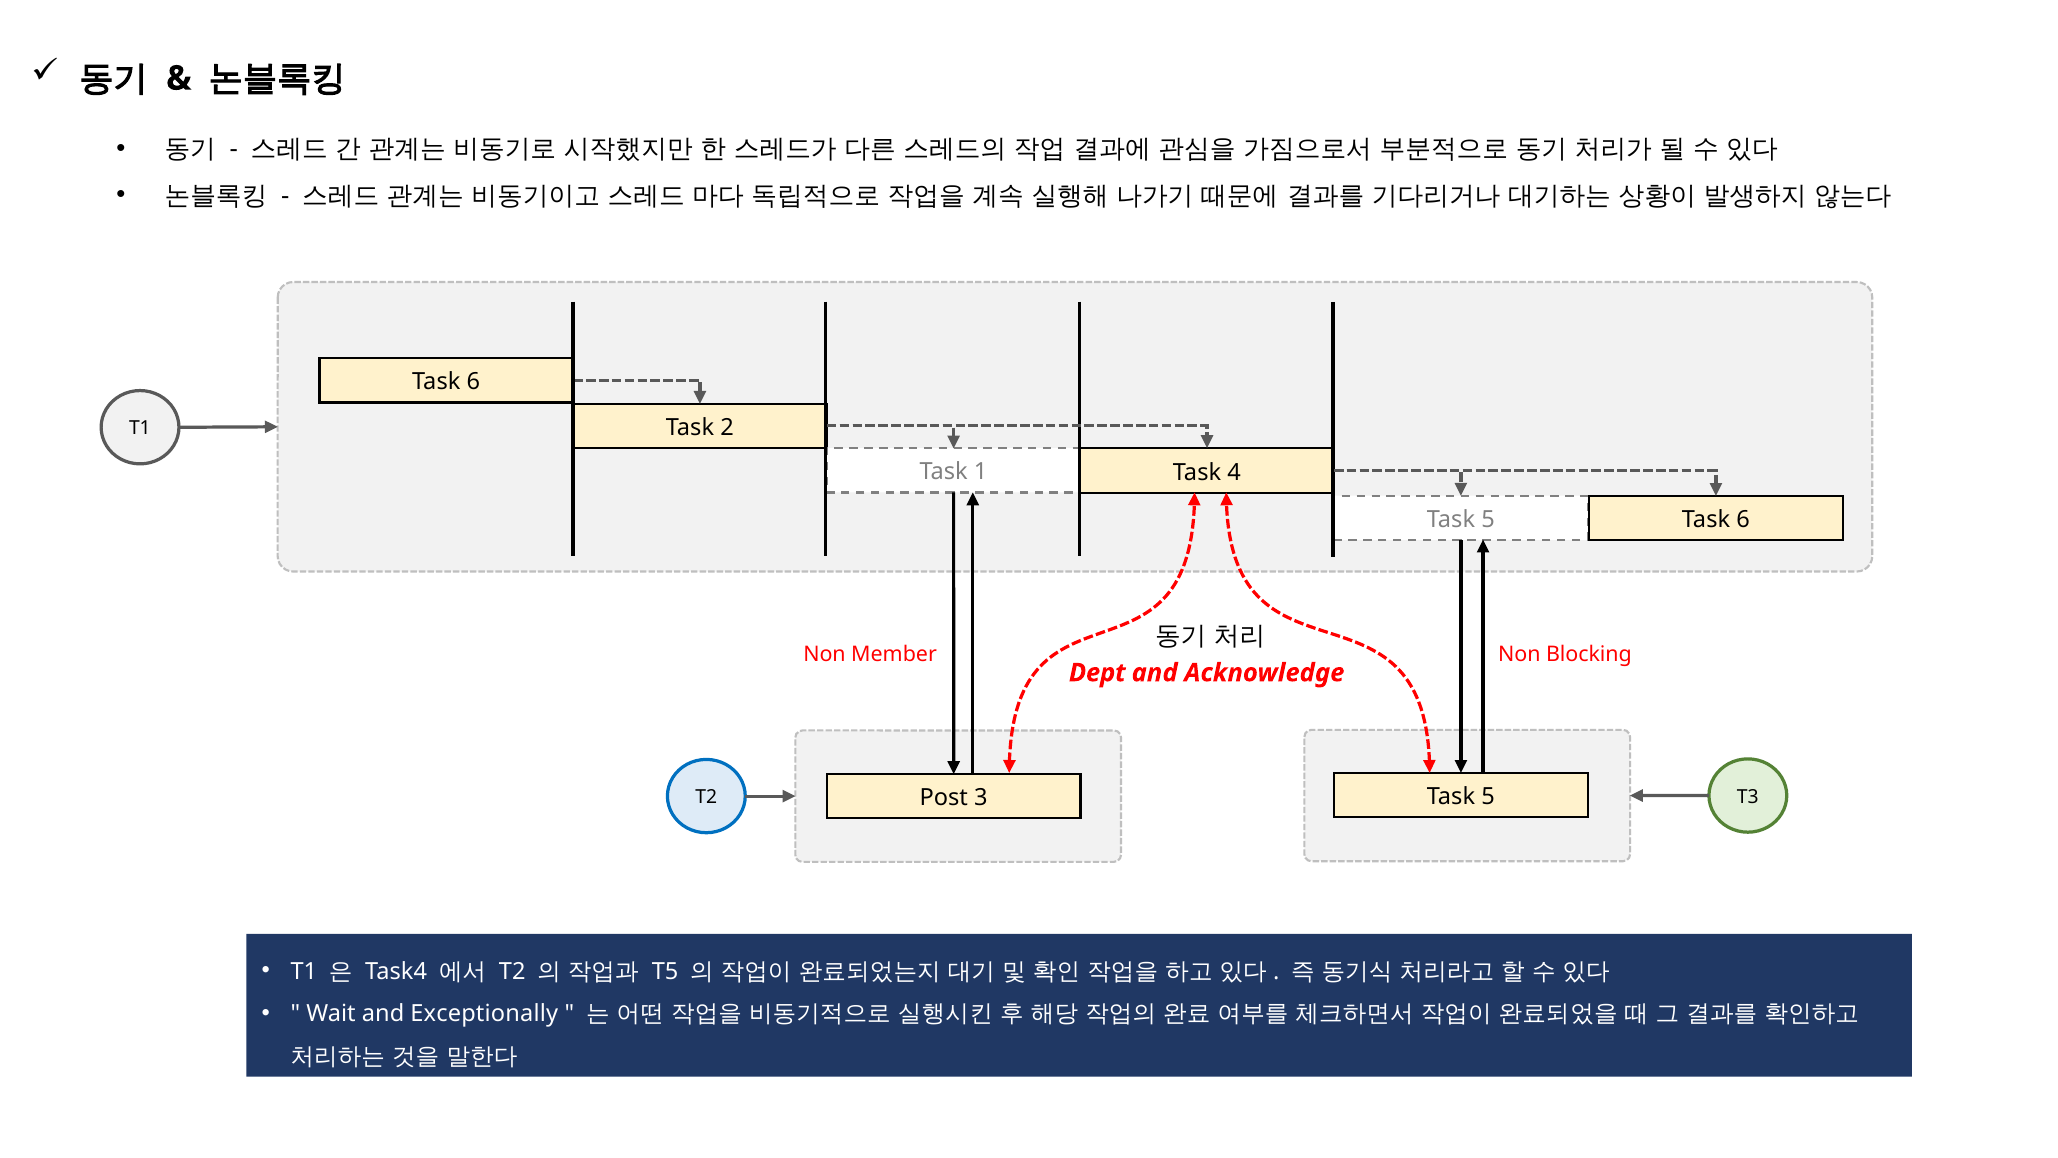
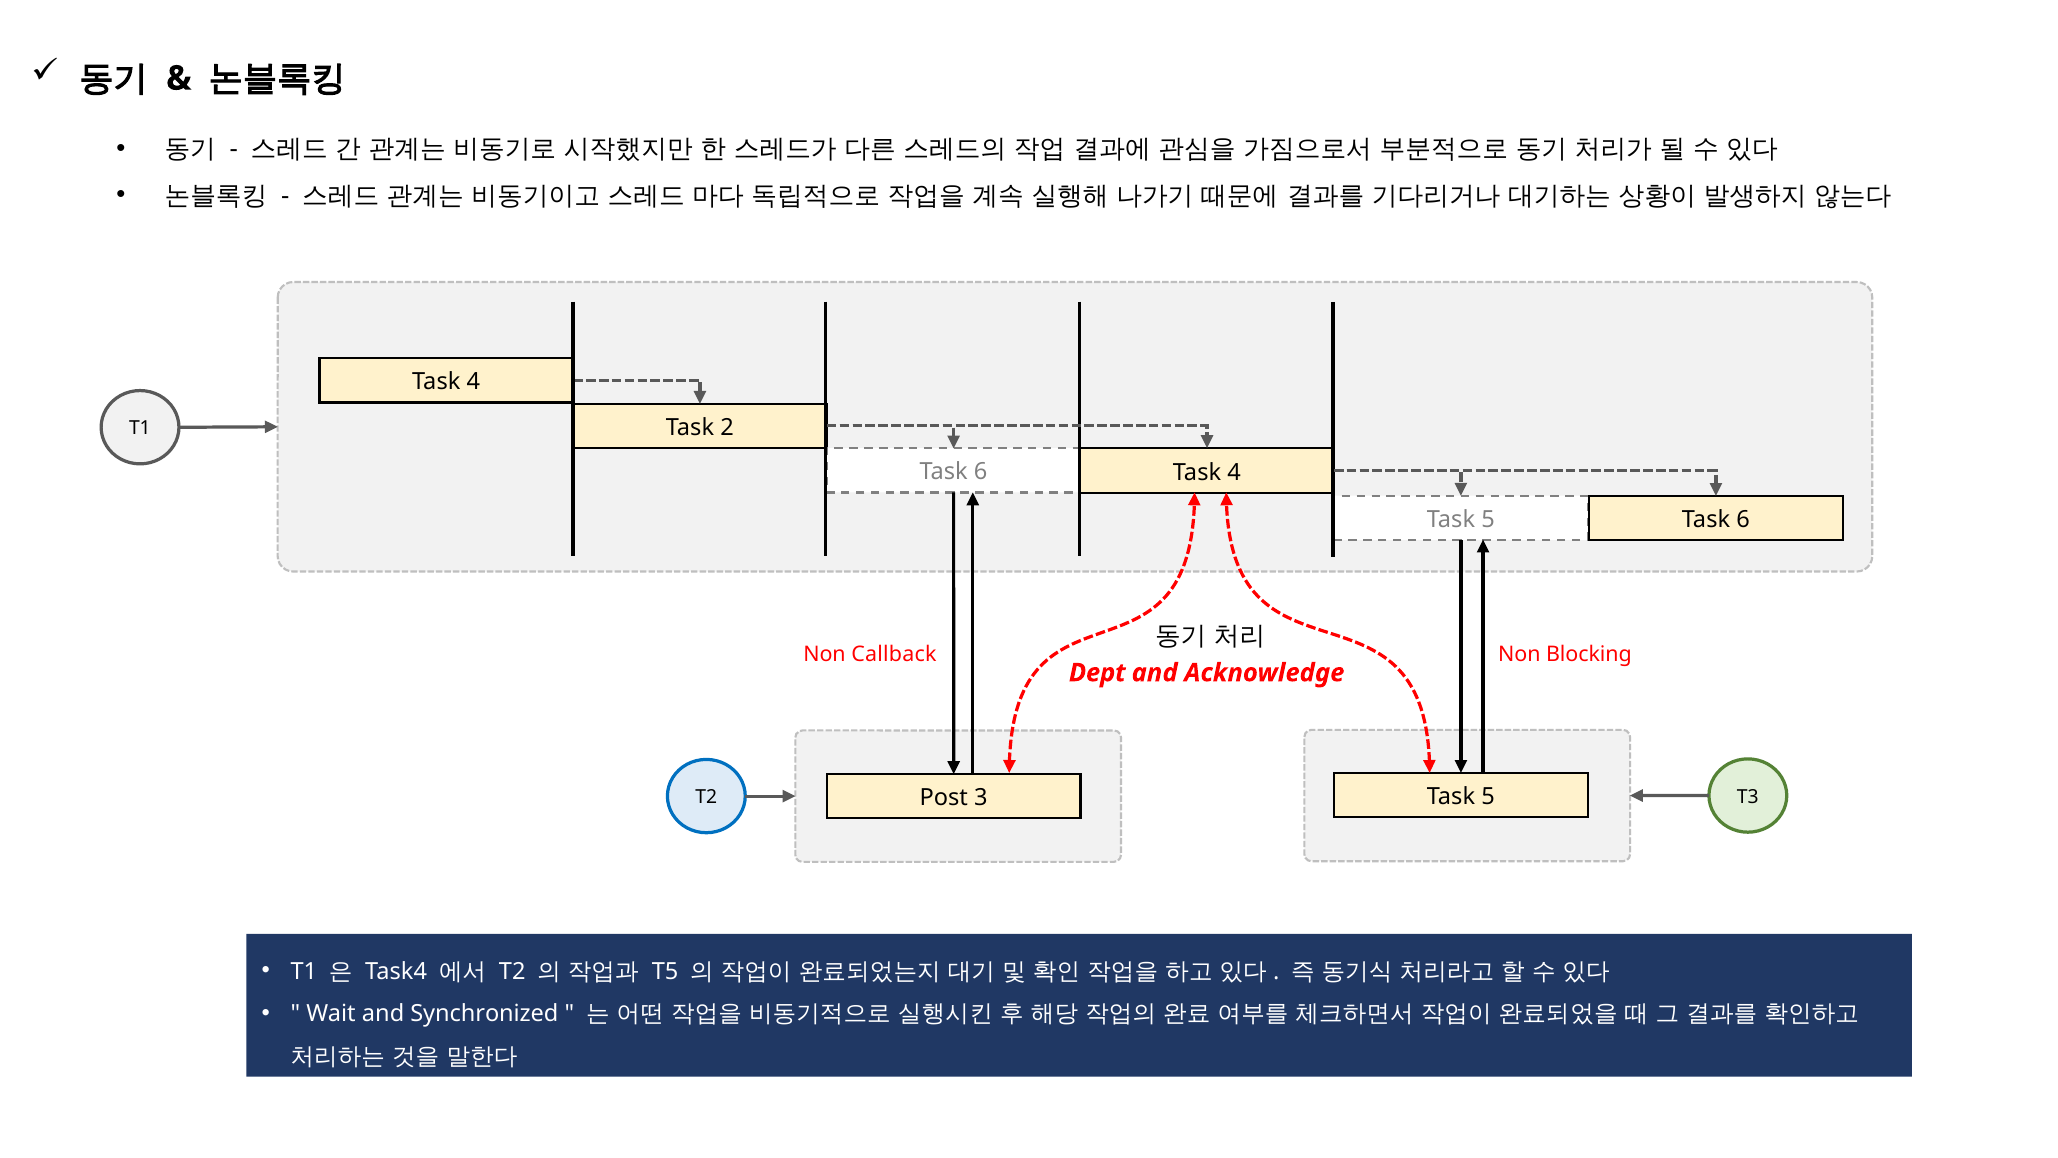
6: 6 -> 4 (473, 382)
1: 1 -> 6 (981, 472)
Member: Member -> Callback (894, 654)
Exceptionally: Exceptionally -> Synchronized (484, 1014)
